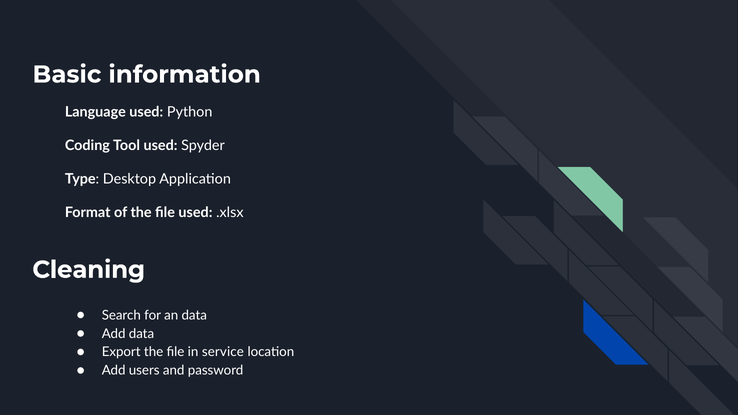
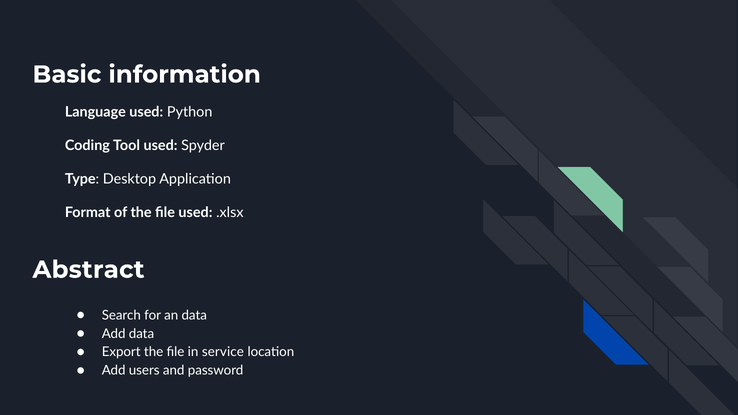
Cleaning: Cleaning -> Abstract (88, 270)
